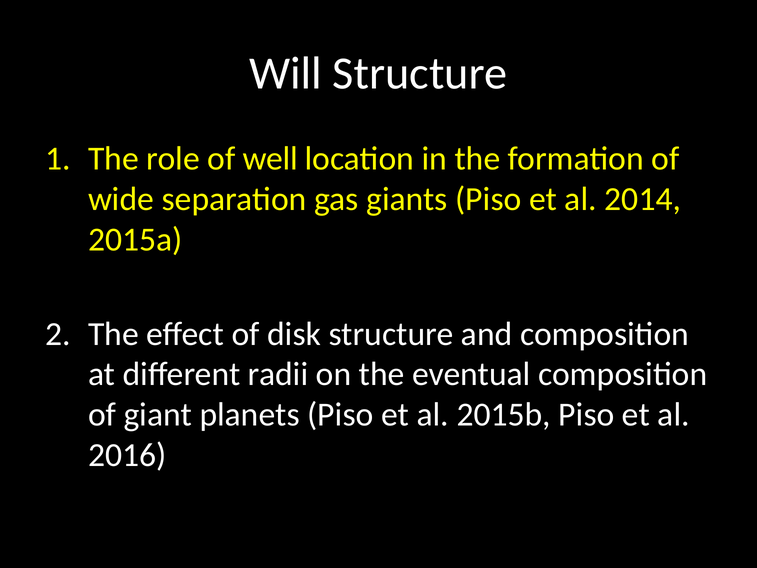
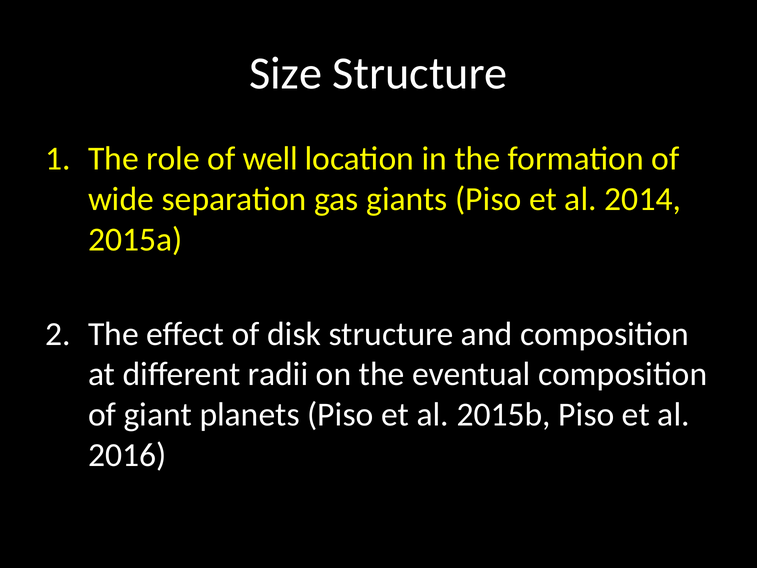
Will: Will -> Size (286, 73)
